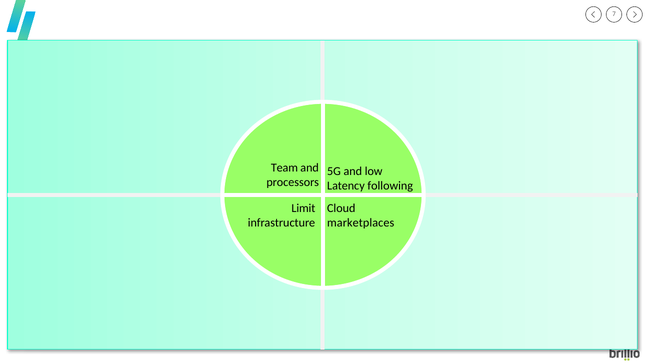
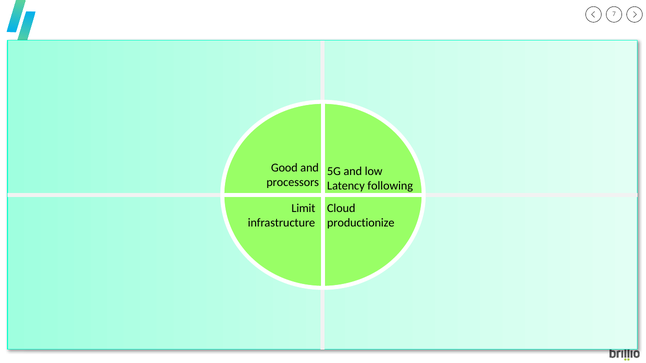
Team: Team -> Good (284, 168)
marketplaces: marketplaces -> productionize (361, 223)
